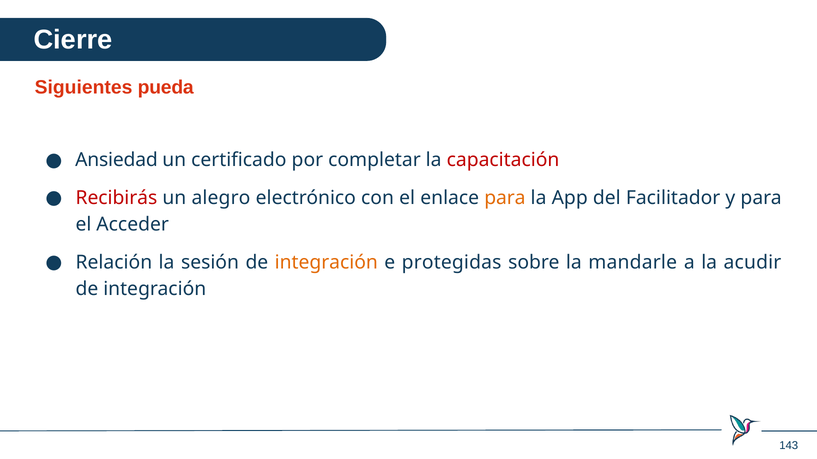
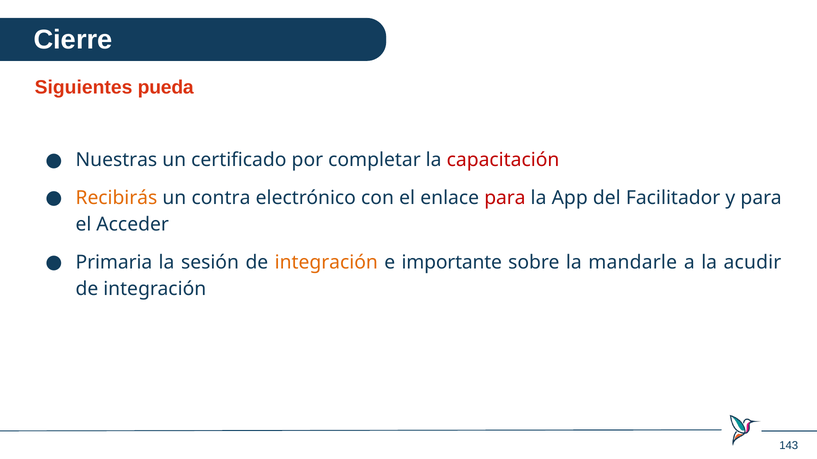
Ansiedad: Ansiedad -> Nuestras (116, 160)
Recibirás colour: red -> orange (116, 198)
alegro: alegro -> contra (221, 198)
para colour: orange -> red (505, 198)
Relación: Relación -> Primaria (114, 263)
protegidas: protegidas -> importante (452, 263)
